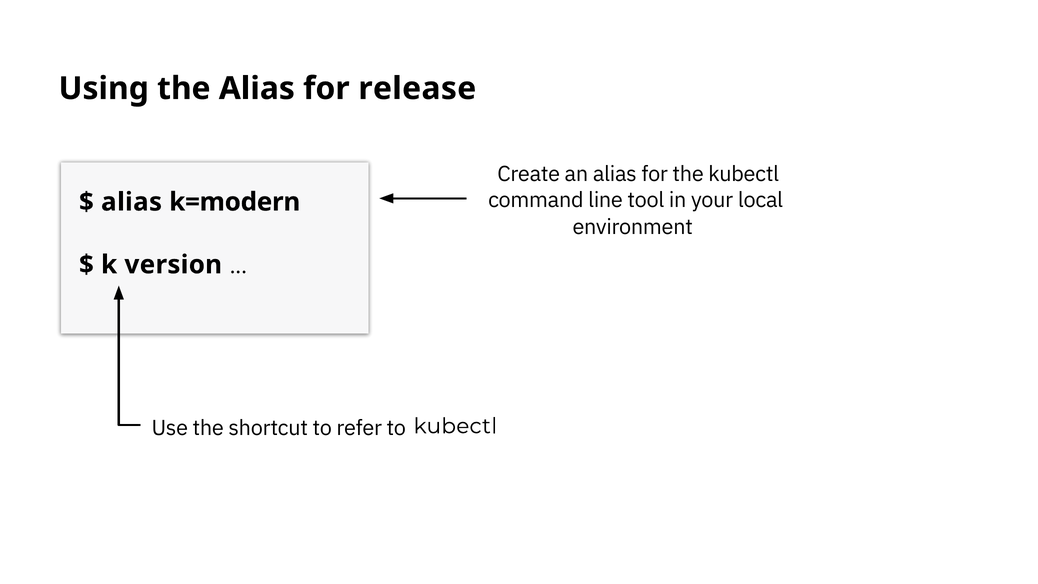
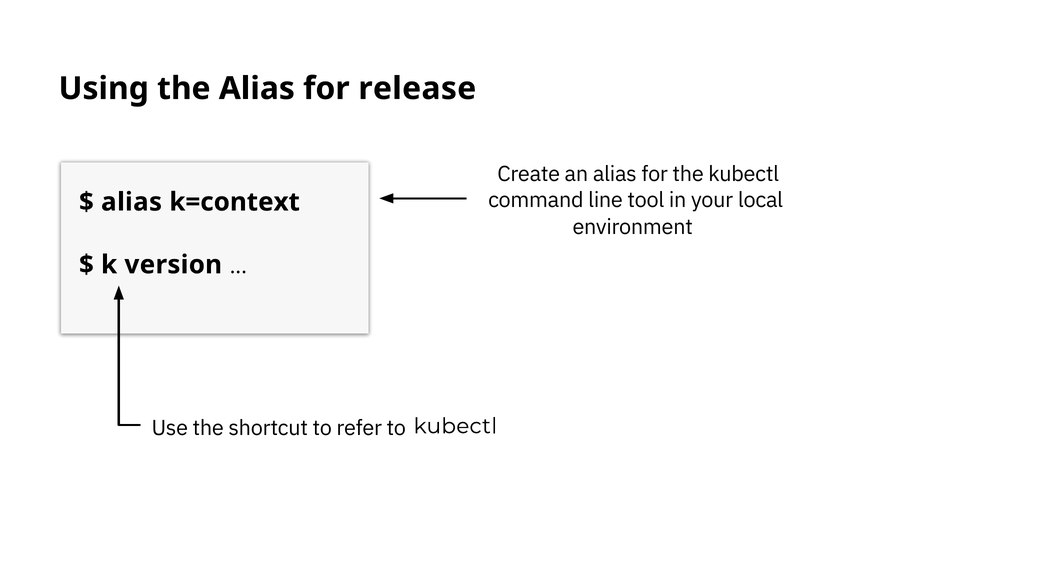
k=modern: k=modern -> k=context (235, 202)
